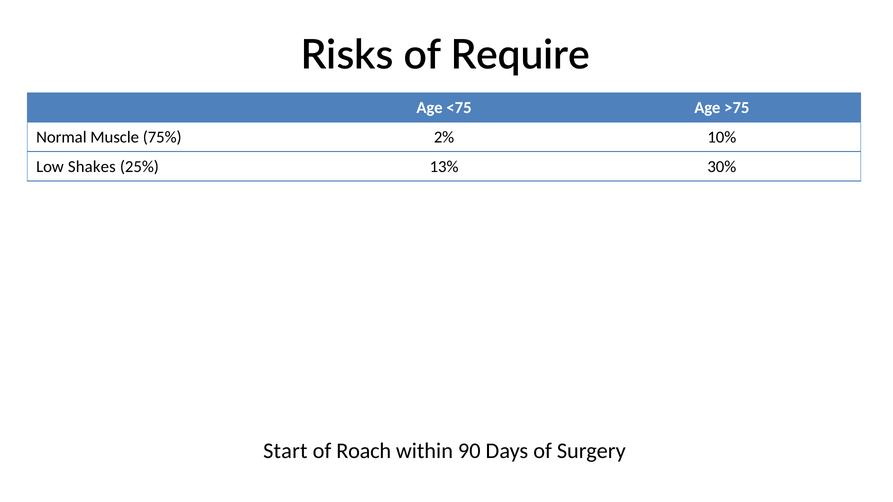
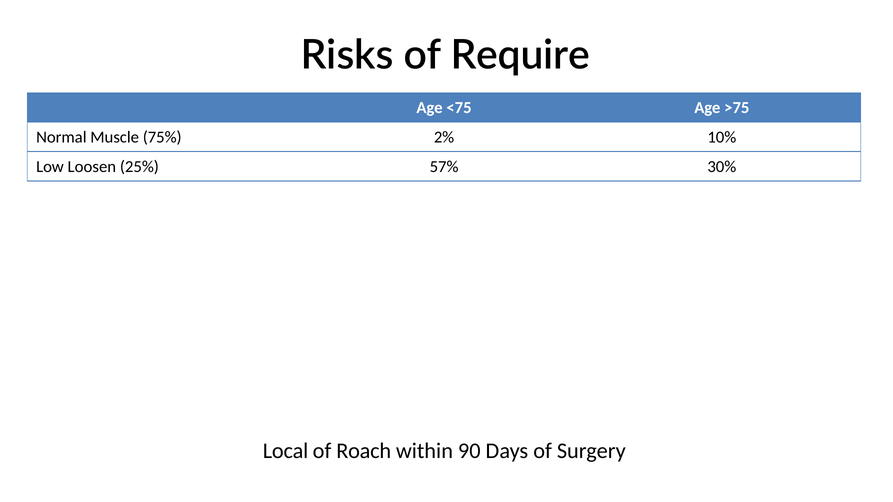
Shakes: Shakes -> Loosen (92, 167)
13%: 13% -> 57% (444, 167)
Start: Start -> Local (286, 451)
